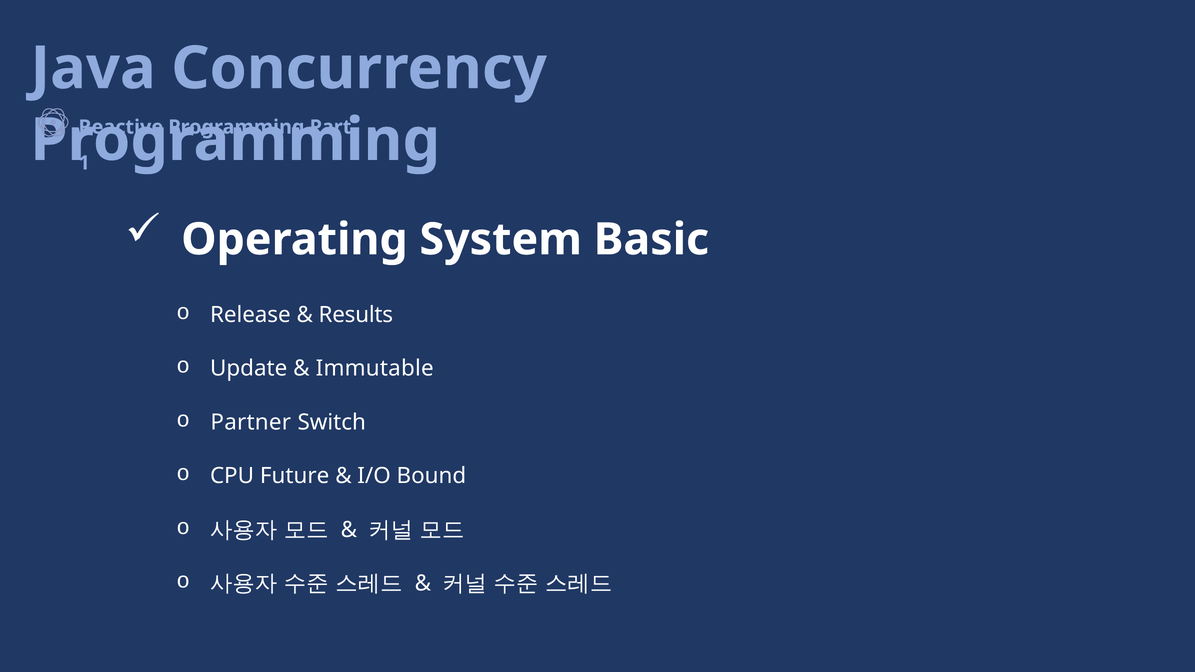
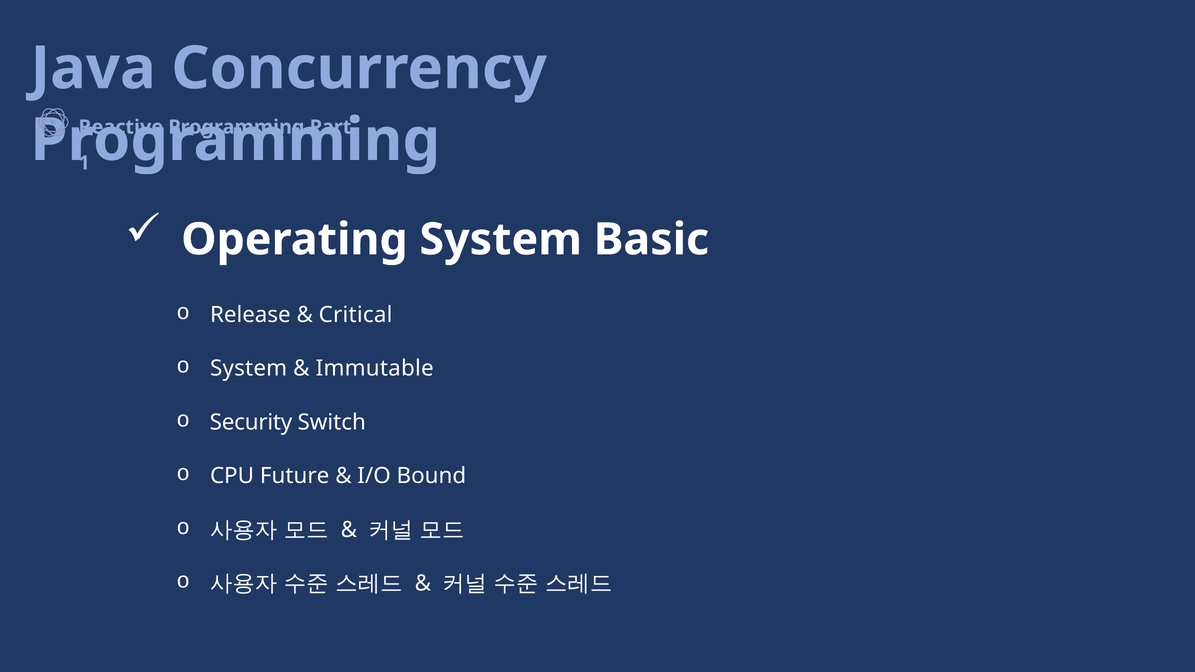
Results: Results -> Critical (356, 315)
Update: Update -> System (249, 369)
Partner: Partner -> Security (251, 422)
